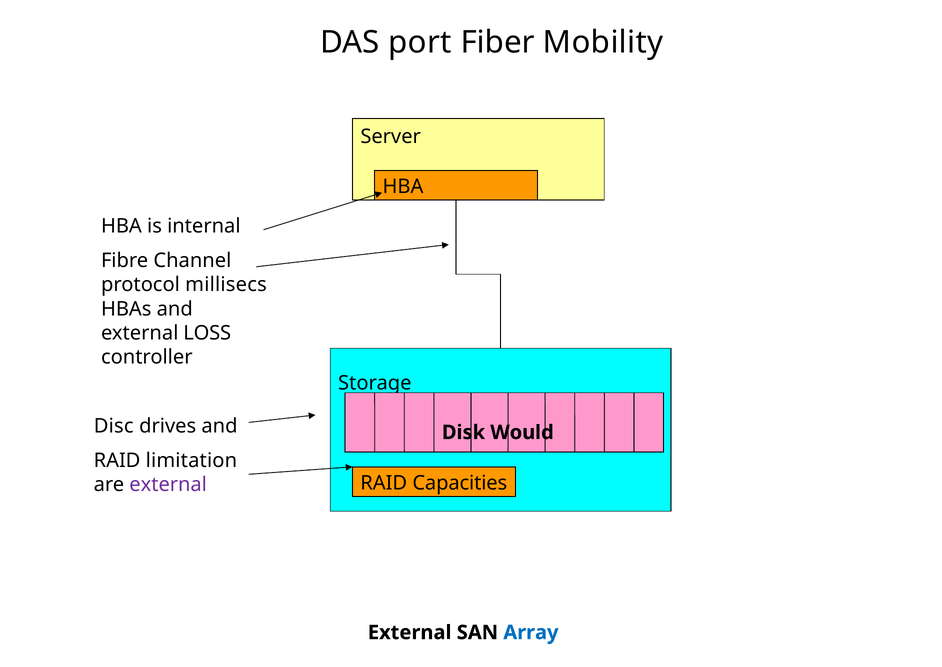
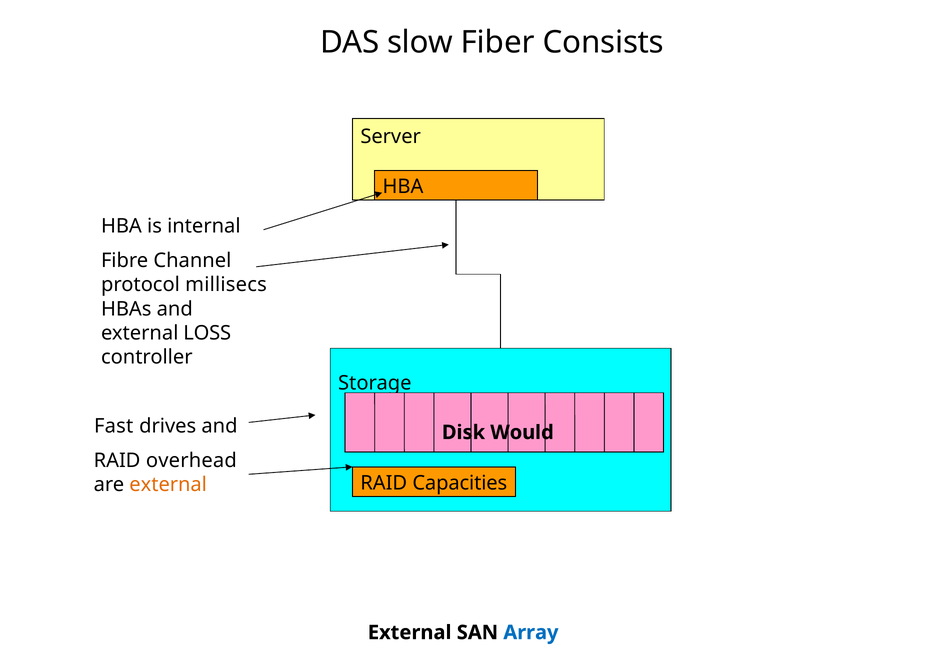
port: port -> slow (420, 42)
Mobility: Mobility -> Consists (603, 42)
Disc: Disc -> Fast (114, 426)
limitation: limitation -> overhead (191, 460)
external colour: purple -> orange (168, 485)
